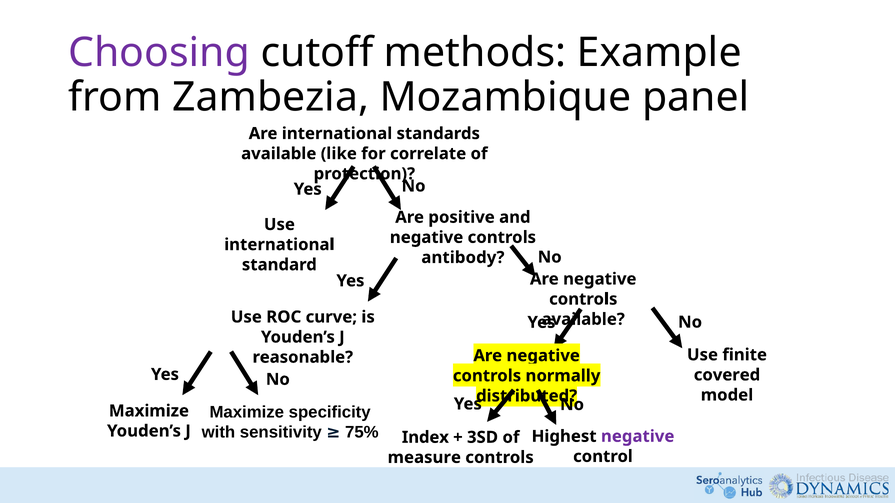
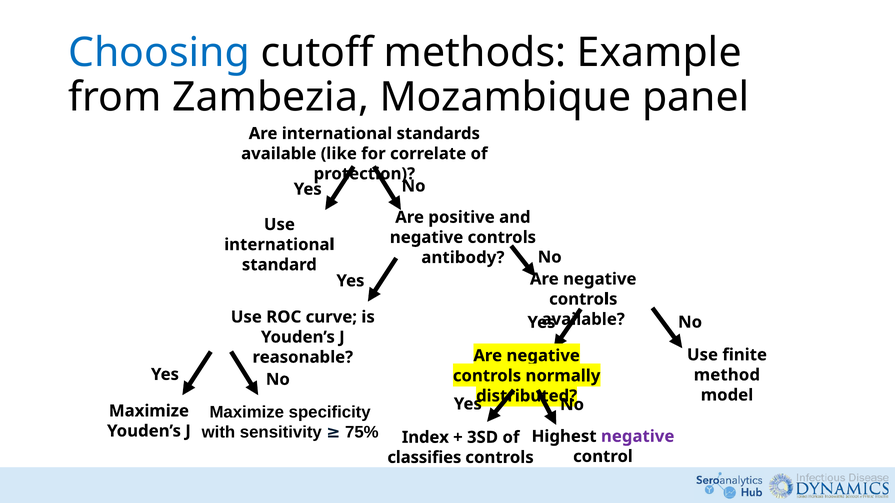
Choosing colour: purple -> blue (159, 53)
covered: covered -> method (727, 375)
measure: measure -> classifies (424, 458)
